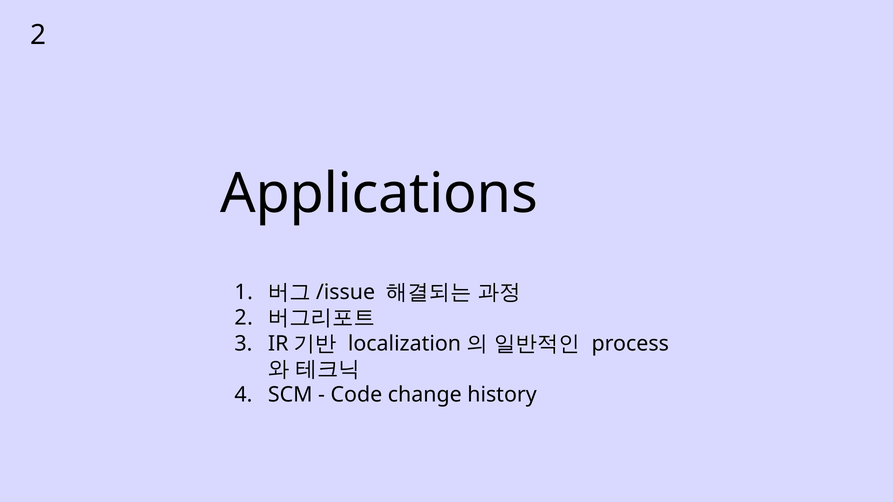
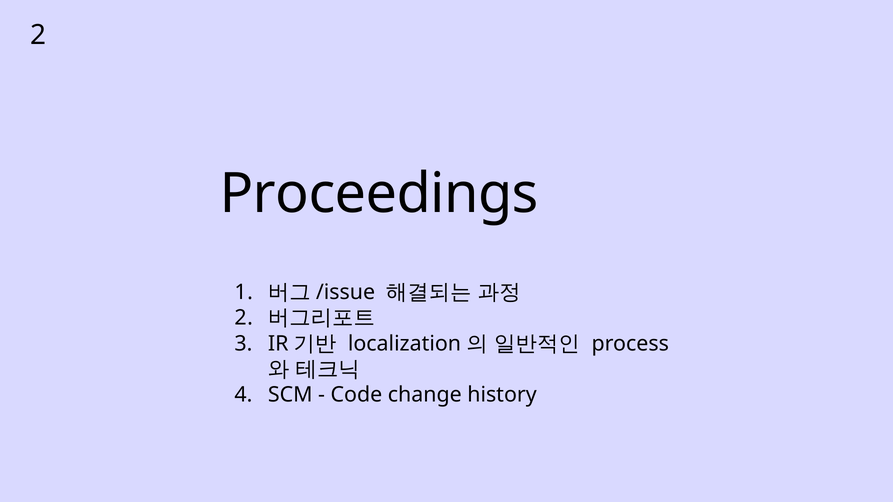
Applications: Applications -> Proceedings (379, 194)
